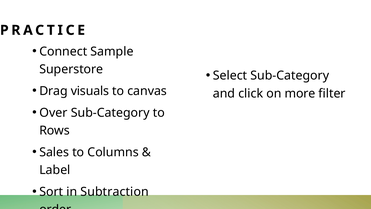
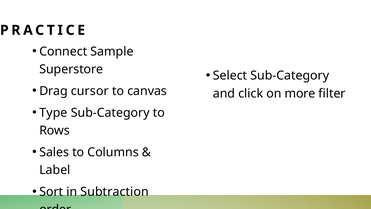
visuals: visuals -> cursor (90, 91)
Over: Over -> Type (53, 113)
